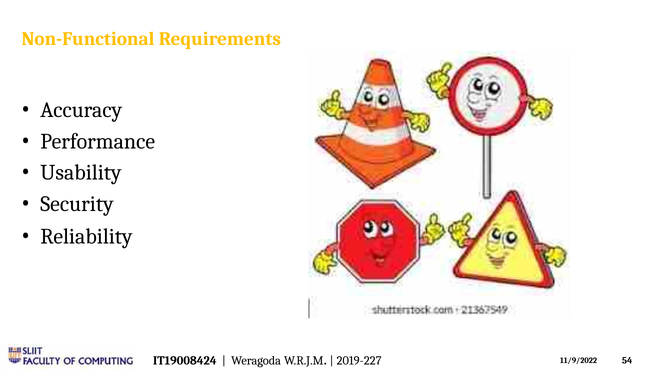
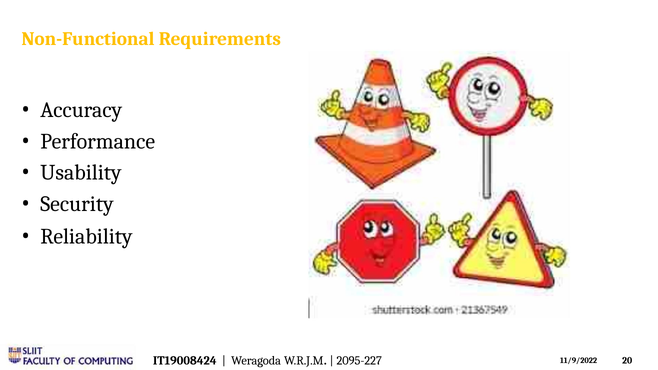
2019-227: 2019-227 -> 2095-227 (359, 361)
54: 54 -> 20 (627, 361)
